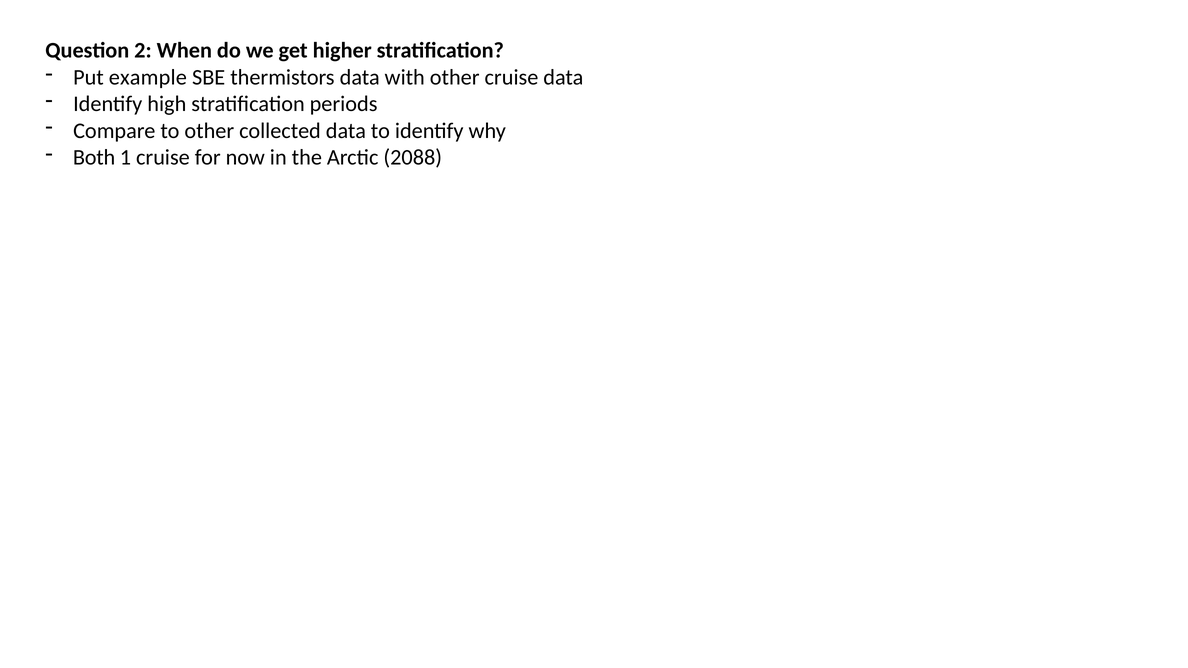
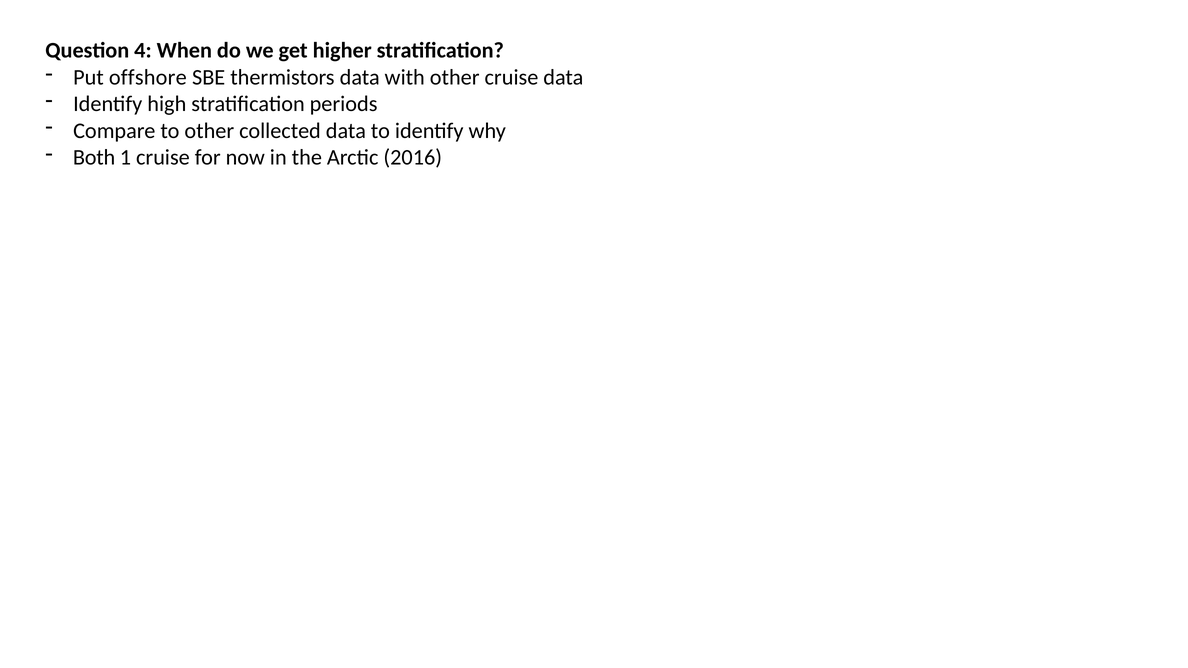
2: 2 -> 4 (143, 51)
example: example -> offshore (148, 77)
2088: 2088 -> 2016 (413, 158)
